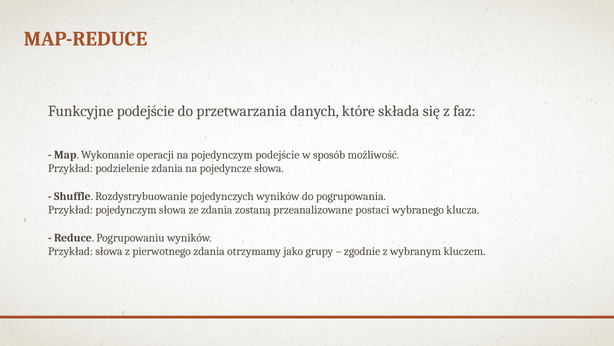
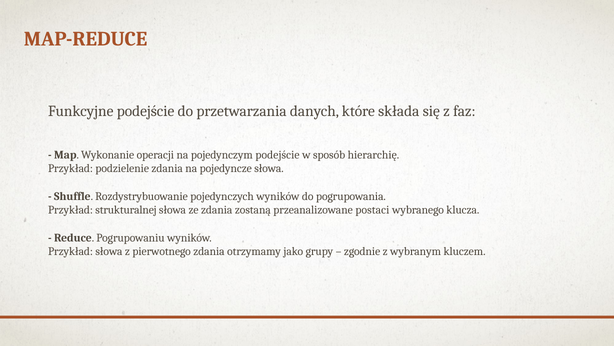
możliwość: możliwość -> hierarchię (373, 155)
Przykład pojedynczym: pojedynczym -> strukturalnej (126, 210)
